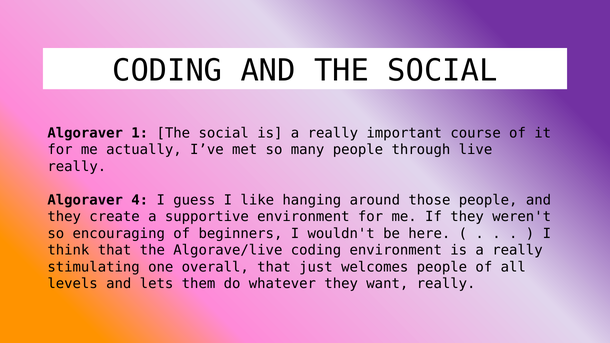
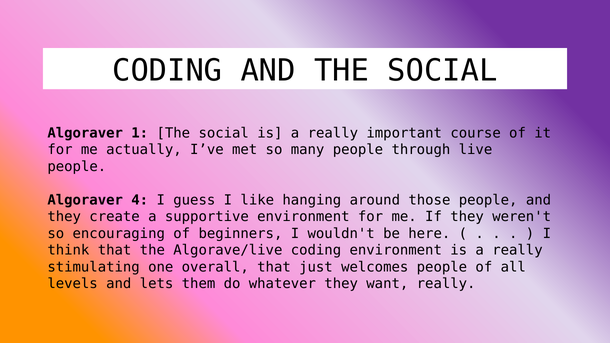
really: really -> people (77, 167)
